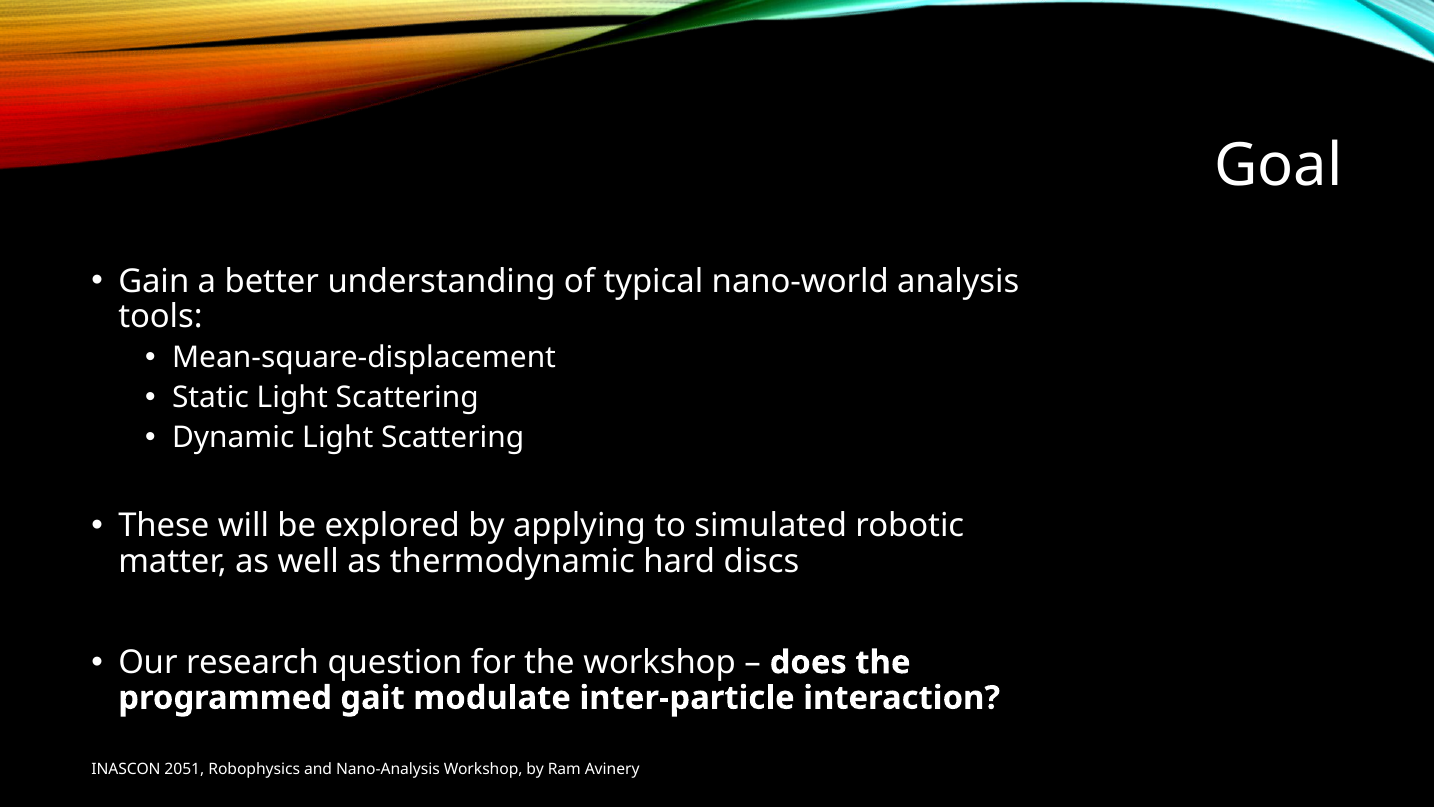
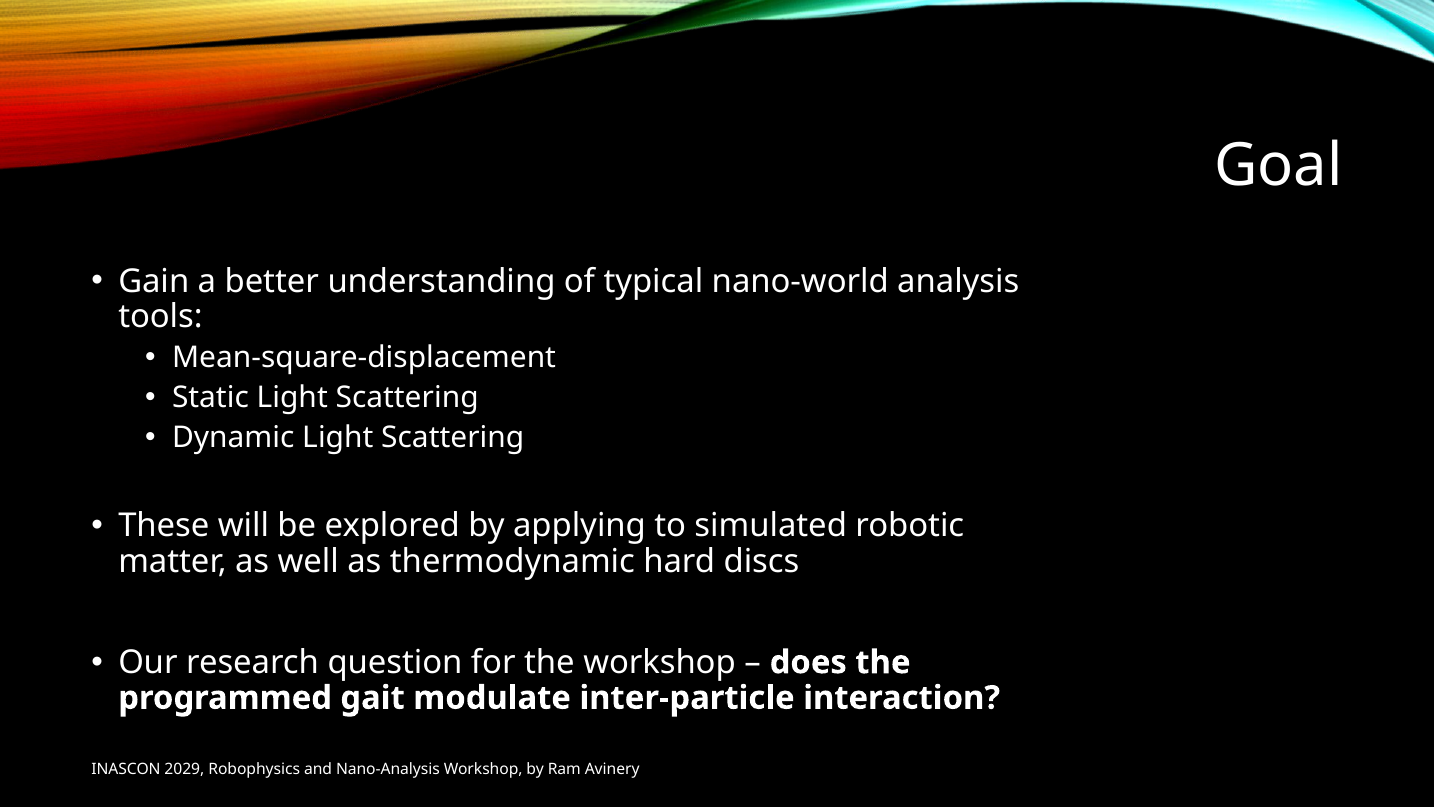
2051: 2051 -> 2029 (184, 769)
